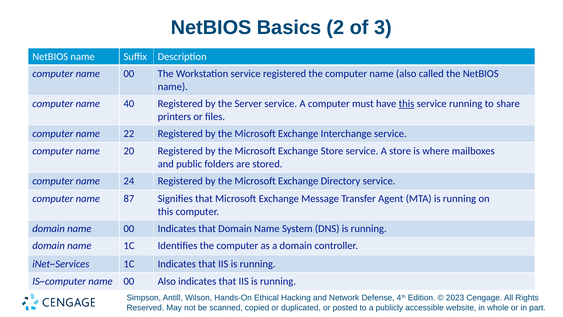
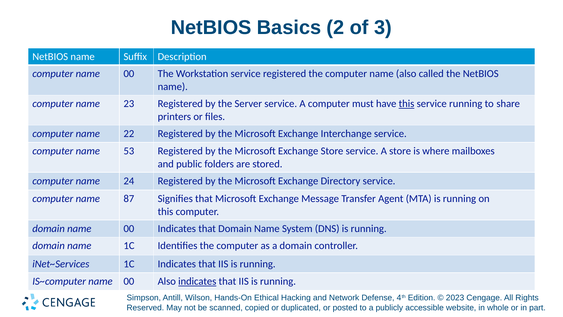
40: 40 -> 23 (129, 104)
20: 20 -> 53 (129, 151)
indicates underline: none -> present (197, 281)
